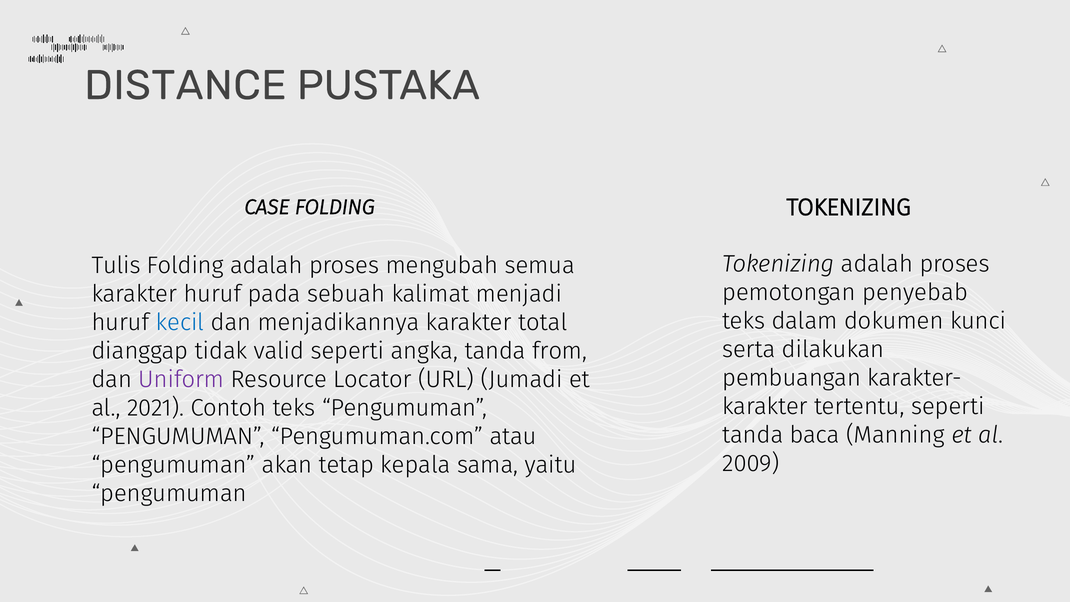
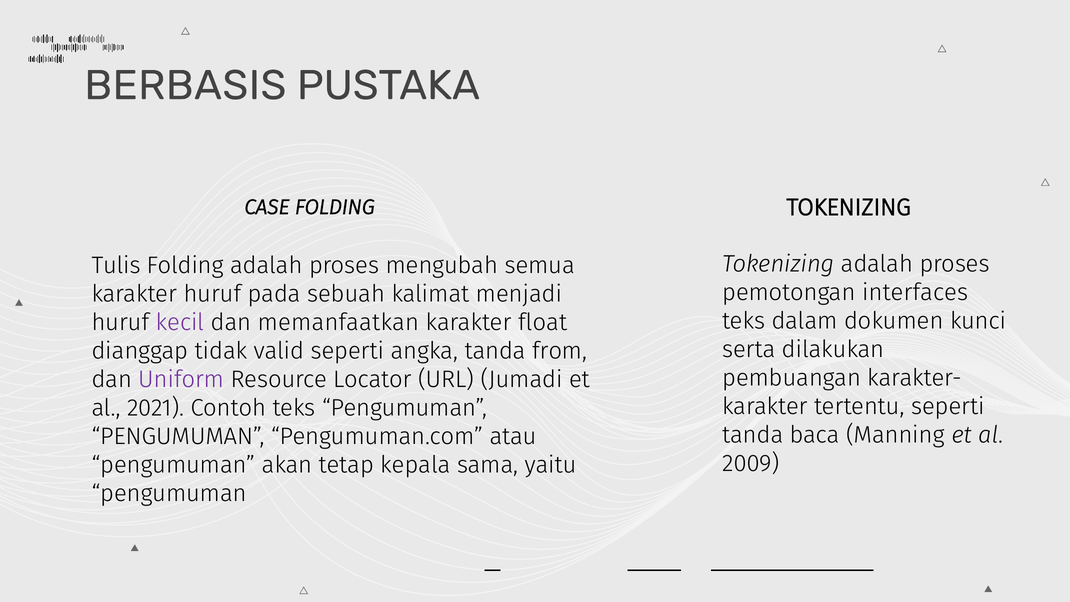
DISTANCE: DISTANCE -> BERBASIS (185, 85)
penyebab: penyebab -> interfaces (915, 292)
kecil colour: blue -> purple (180, 322)
menjadikannya: menjadikannya -> memanfaatkan (338, 322)
total: total -> float (543, 322)
